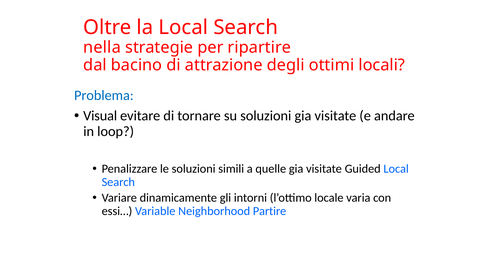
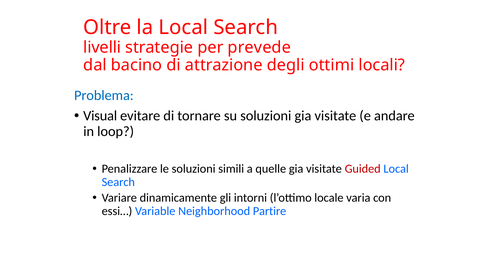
nella: nella -> livelli (102, 47)
ripartire: ripartire -> prevede (259, 47)
Guided colour: black -> red (363, 169)
